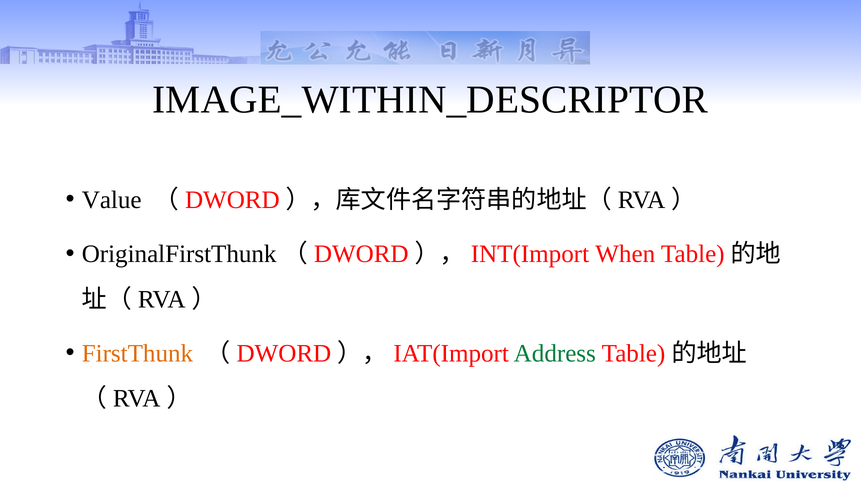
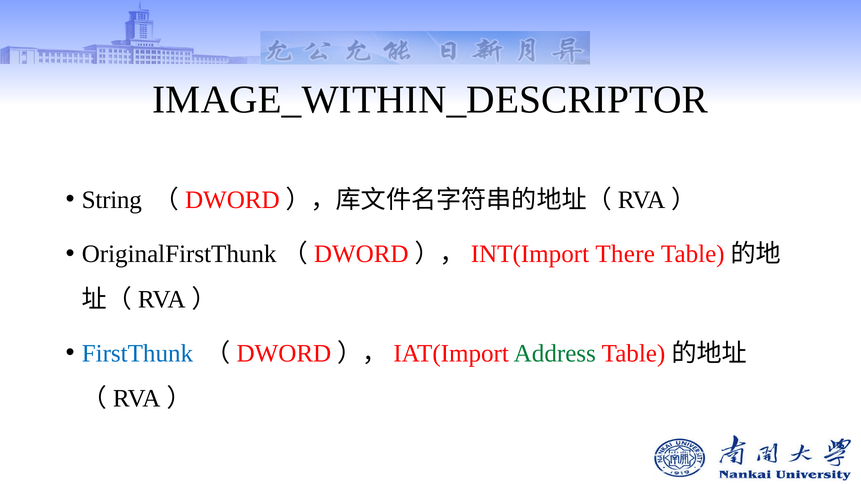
Value: Value -> String (112, 200)
When: When -> There (625, 254)
FirstThunk colour: orange -> blue (137, 354)
